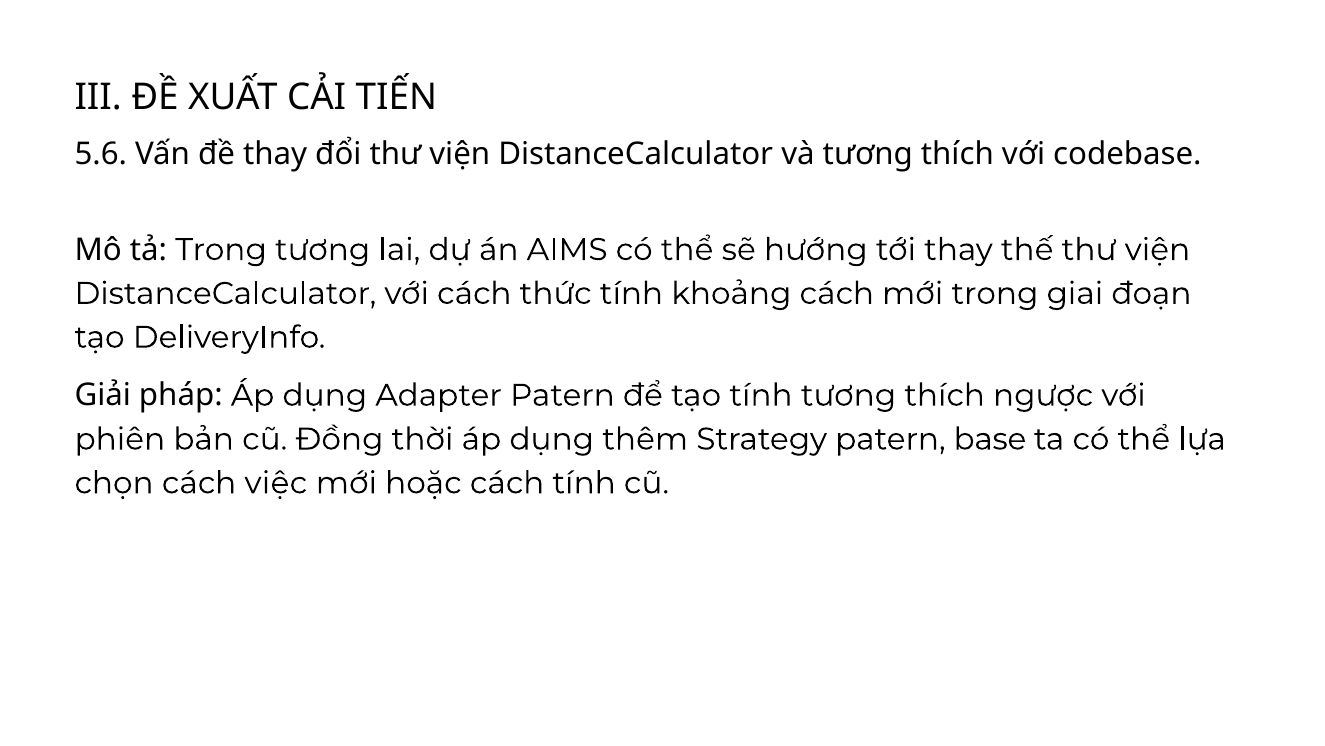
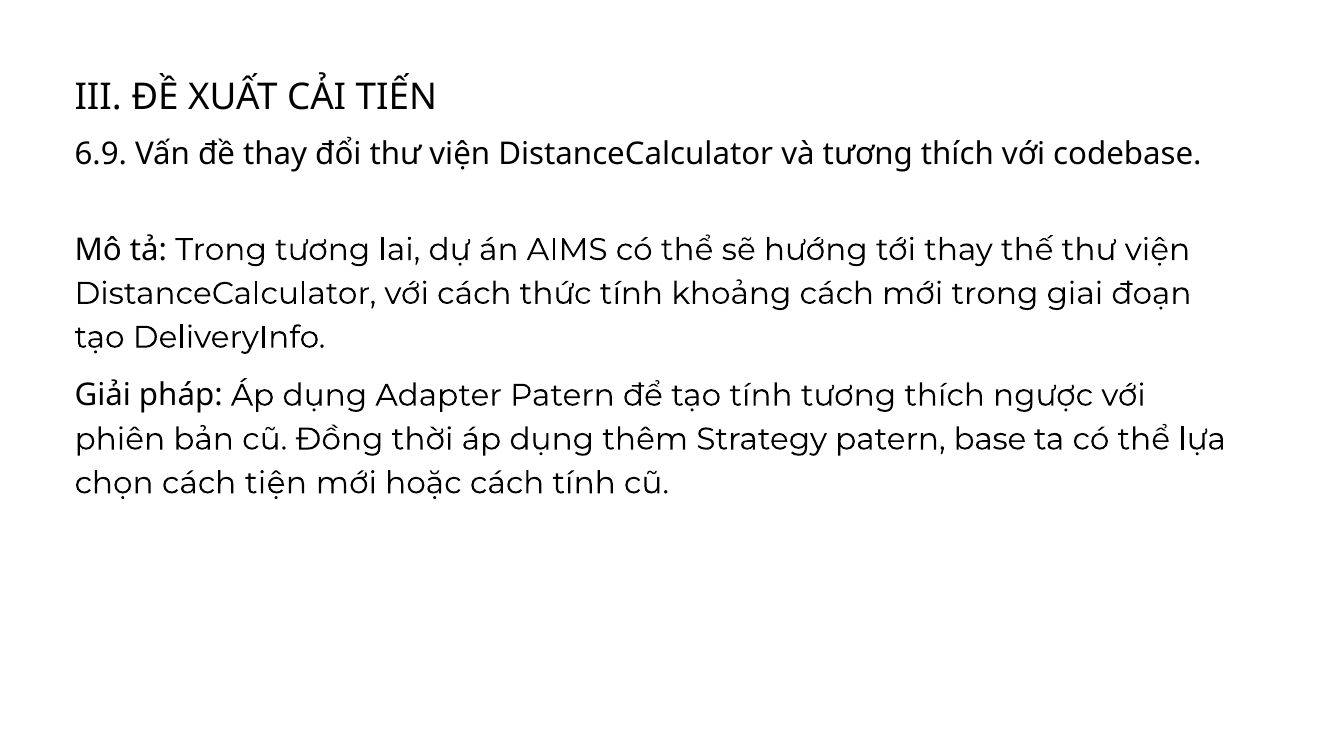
5.6: 5.6 -> 6.9 (101, 154)
việc: việc -> tiện (276, 483)
